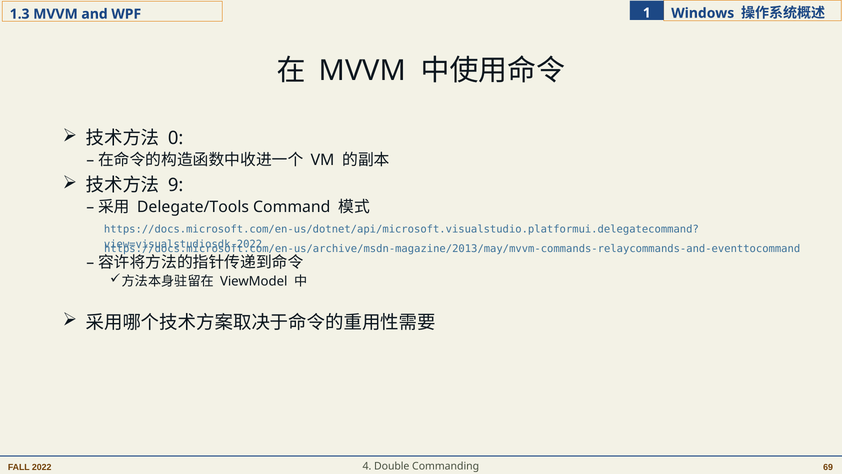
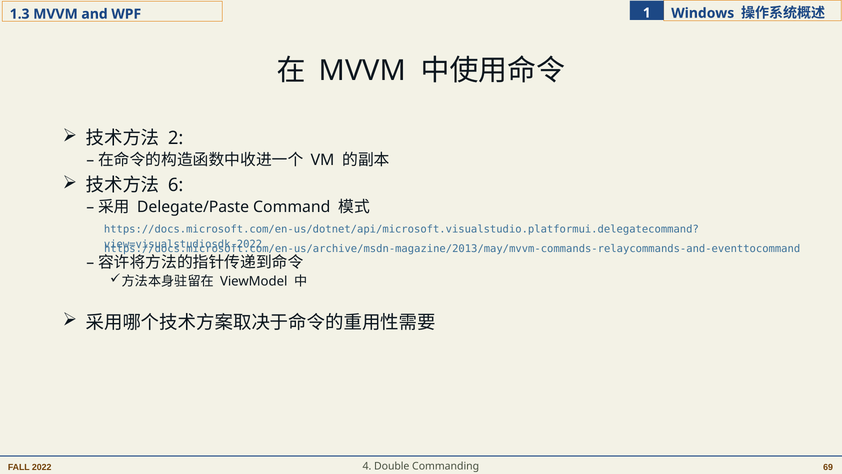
0: 0 -> 2 (176, 138)
9: 9 -> 6 (176, 185)
Delegate/Tools: Delegate/Tools -> Delegate/Paste (193, 207)
